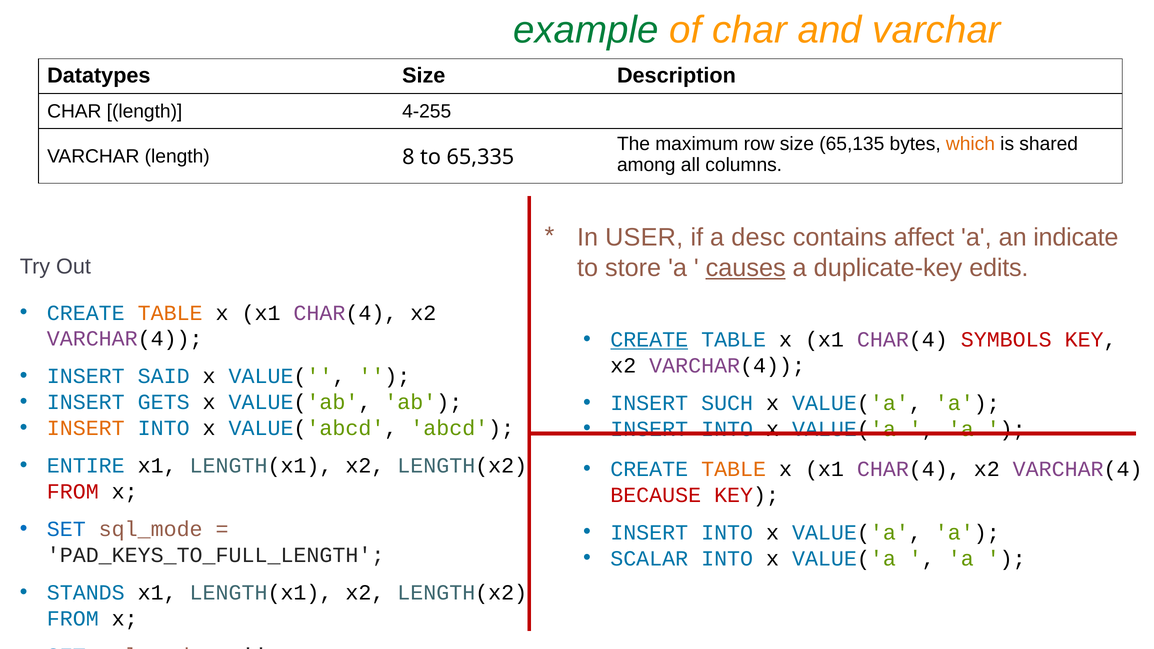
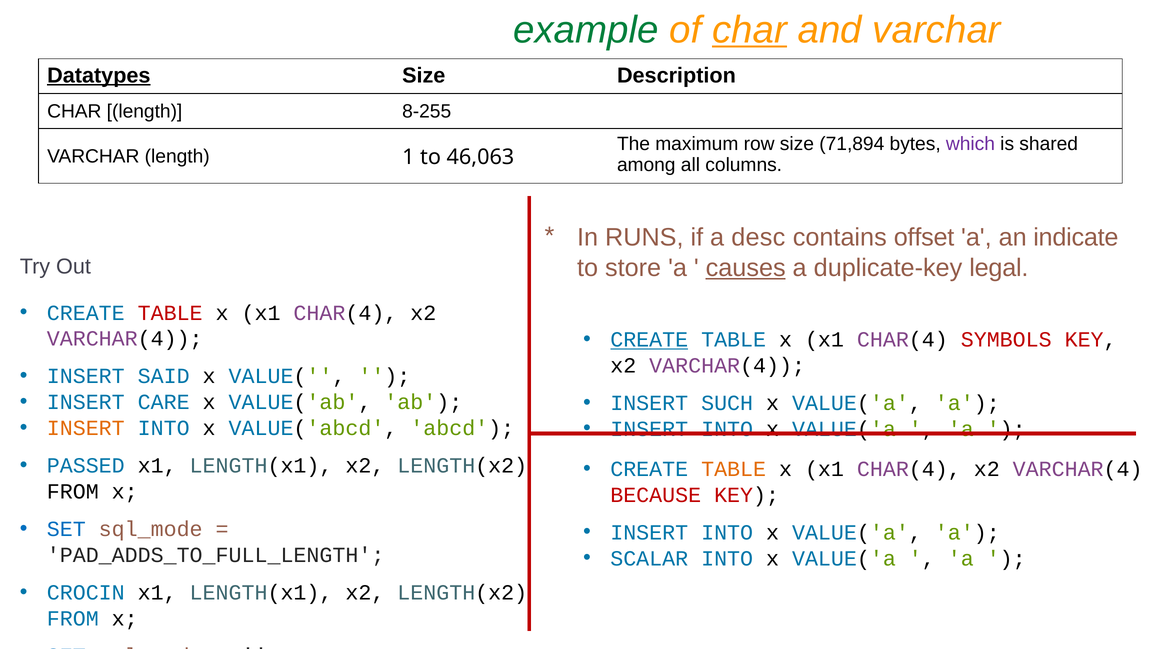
char underline: none -> present (750, 30)
Datatypes underline: none -> present (99, 76)
4-255: 4-255 -> 8-255 (427, 111)
65,135: 65,135 -> 71,894 (852, 144)
which colour: orange -> purple (970, 144)
8: 8 -> 1 (408, 157)
65,335: 65,335 -> 46,063 (480, 157)
USER: USER -> RUNS (644, 237)
affect: affect -> offset (924, 237)
edits: edits -> legal (999, 268)
TABLE colour: orange -> red (170, 313)
GETS: GETS -> CARE (164, 402)
ENTIRE: ENTIRE -> PASSED (86, 466)
FROM colour: red -> black (73, 492)
PAD_KEYS_TO_FULL_LENGTH: PAD_KEYS_TO_FULL_LENGTH -> PAD_ADDS_TO_FULL_LENGTH (216, 555)
STANDS: STANDS -> CROCIN (86, 593)
